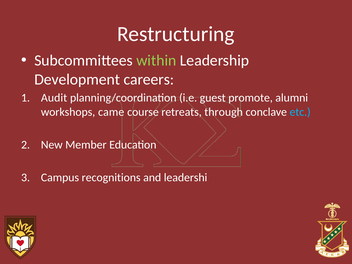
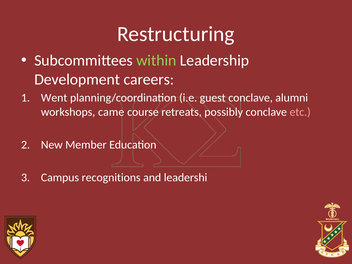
Audit: Audit -> Went (54, 98)
guest promote: promote -> conclave (251, 98)
through: through -> possibly (224, 112)
etc colour: light blue -> pink (300, 112)
